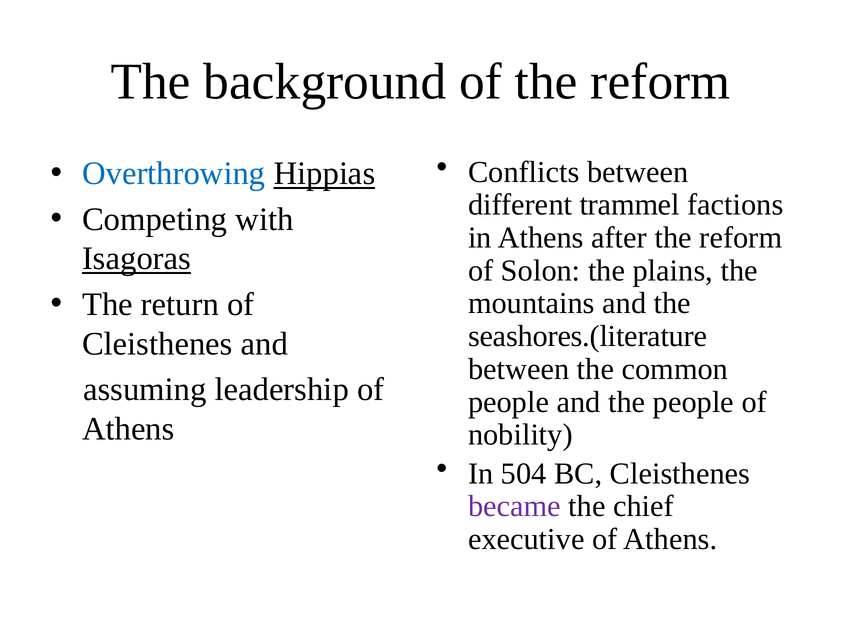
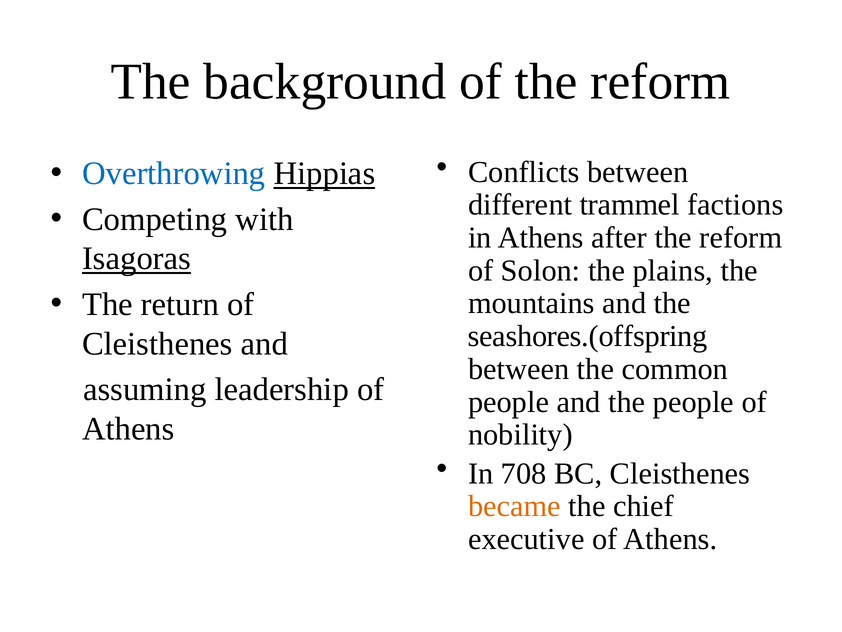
seashores.(literature: seashores.(literature -> seashores.(offspring (588, 336)
504: 504 -> 708 (524, 473)
became colour: purple -> orange (514, 506)
